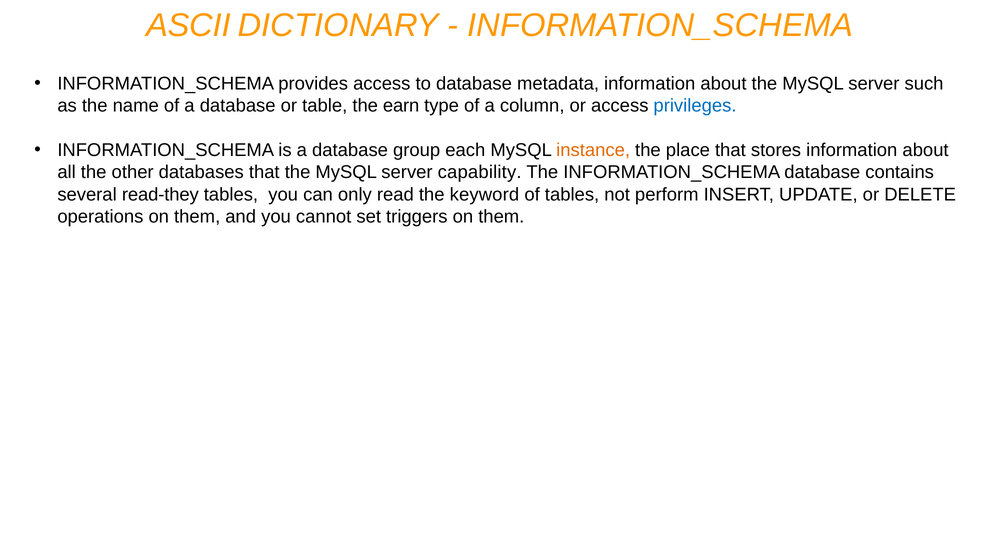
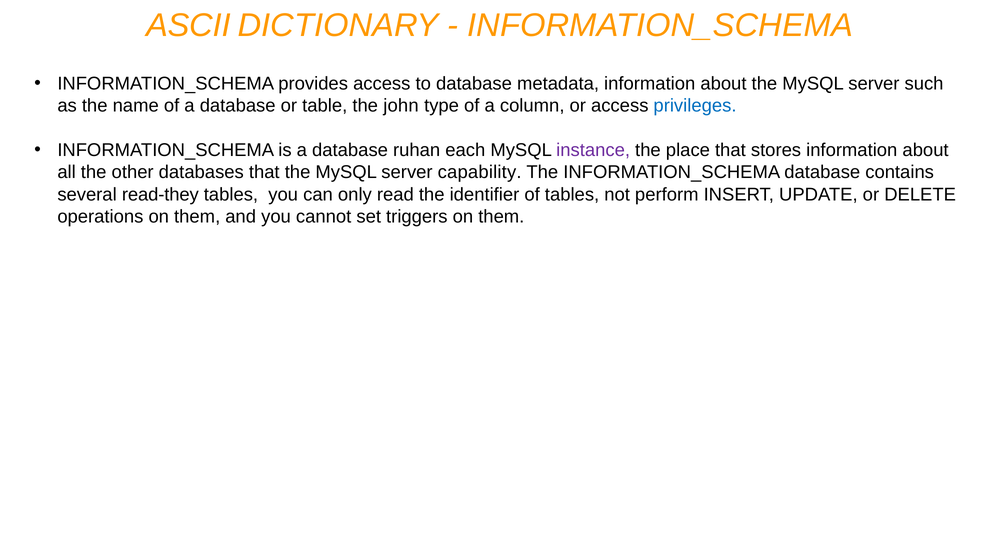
earn: earn -> john (401, 106)
group: group -> ruhan (417, 150)
instance colour: orange -> purple (593, 150)
keyword: keyword -> identifier (484, 194)
